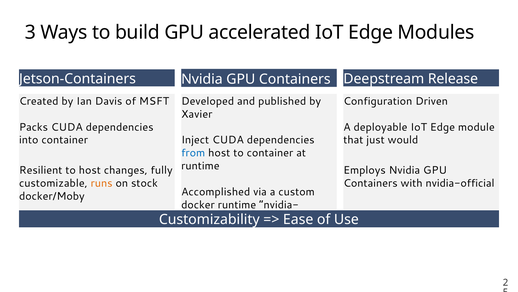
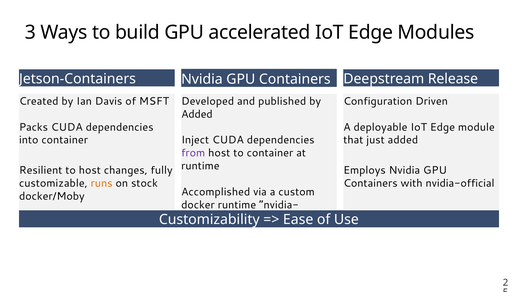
Xavier: Xavier -> Added (197, 114)
just would: would -> added (403, 140)
from colour: blue -> purple (193, 153)
